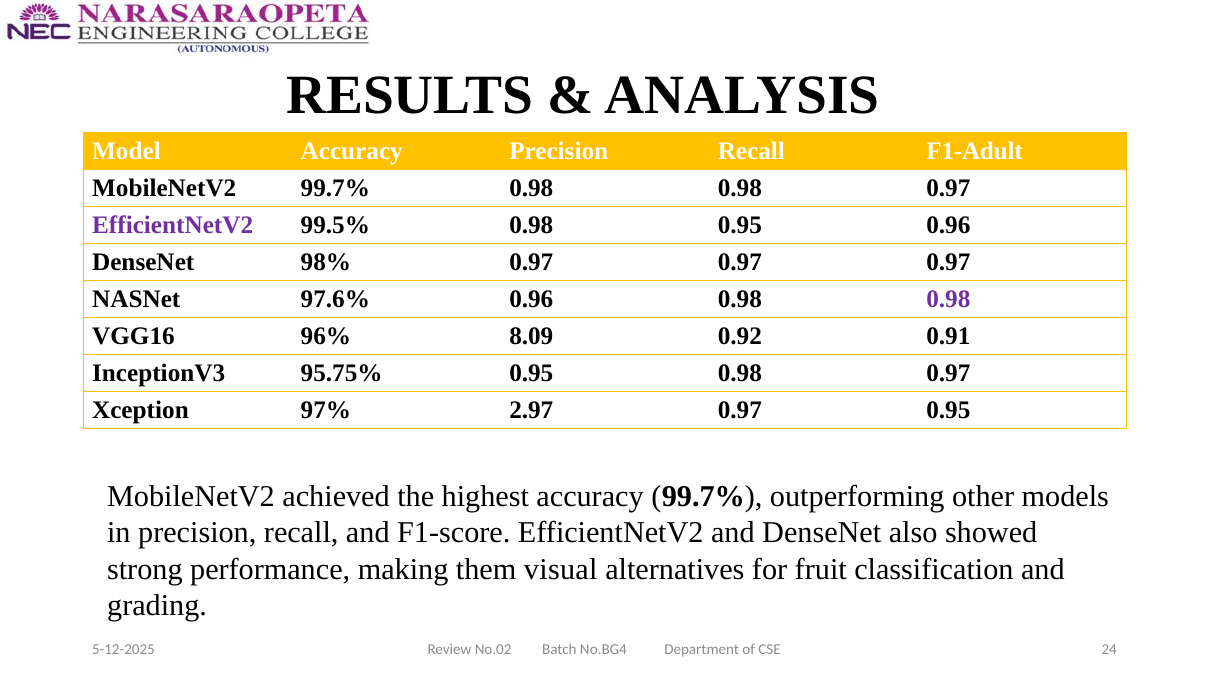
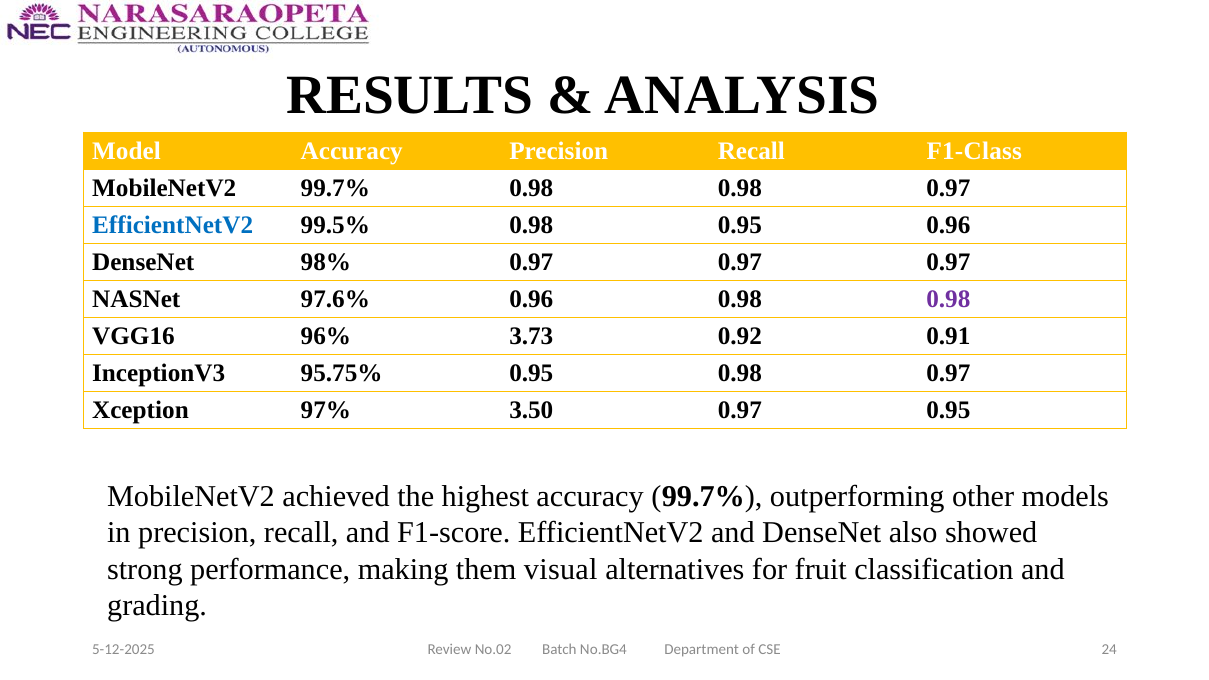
F1-Adult: F1-Adult -> F1-Class (974, 151)
EfficientNetV2 colour: purple -> blue (173, 225)
8.09: 8.09 -> 3.73 (531, 336)
2.97: 2.97 -> 3.50 (531, 410)
